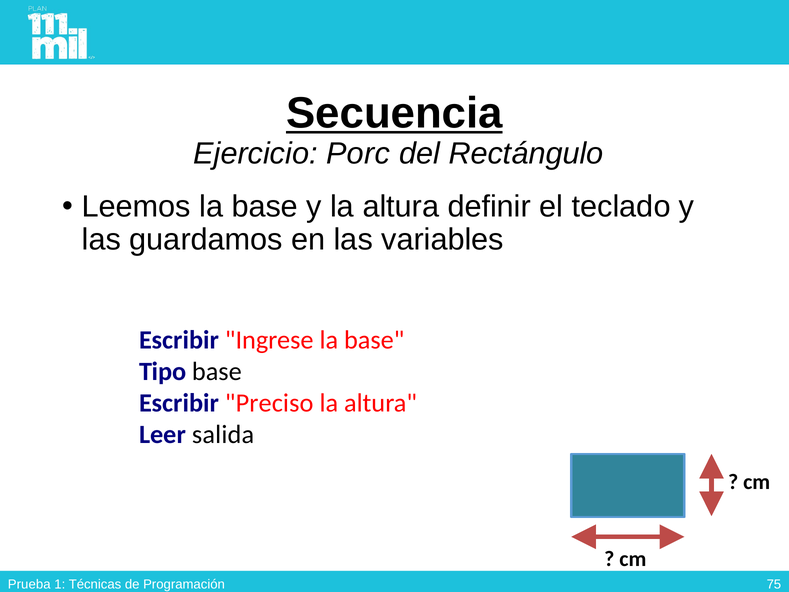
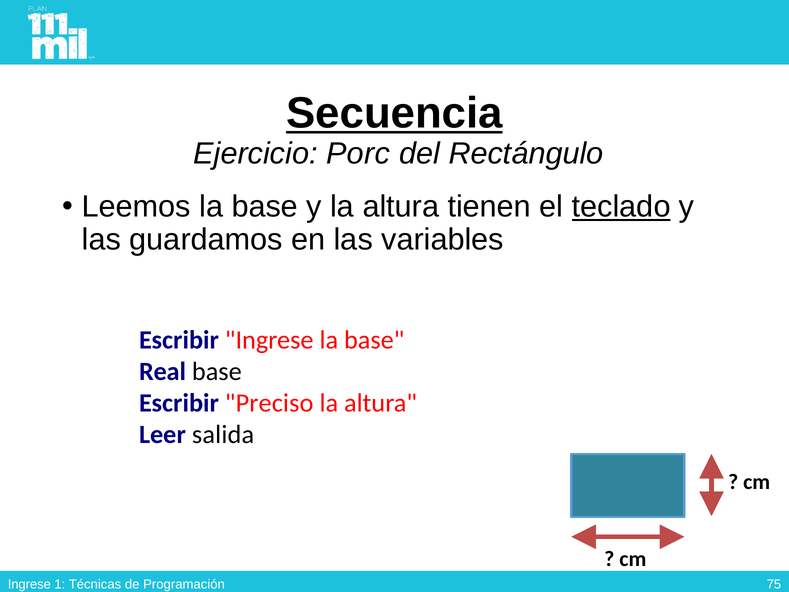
definir: definir -> tienen (489, 207)
teclado underline: none -> present (621, 207)
Tipo: Tipo -> Real (163, 371)
Prueba: Prueba -> Ingrese (29, 584)
